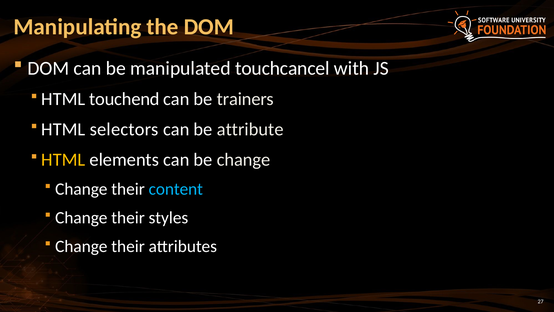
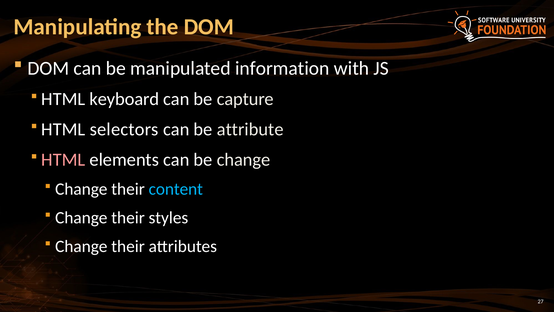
touchcancel: touchcancel -> information (282, 68)
touchend: touchend -> keyboard (124, 99)
trainers: trainers -> capture (245, 99)
HTML colour: yellow -> pink (63, 159)
